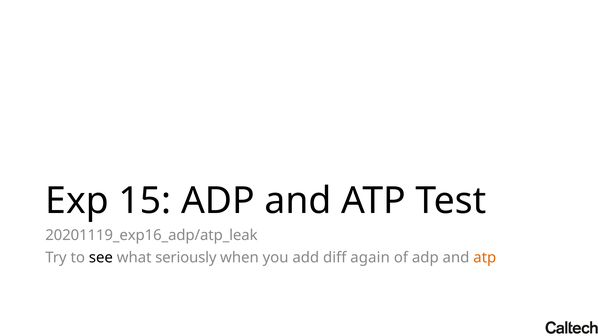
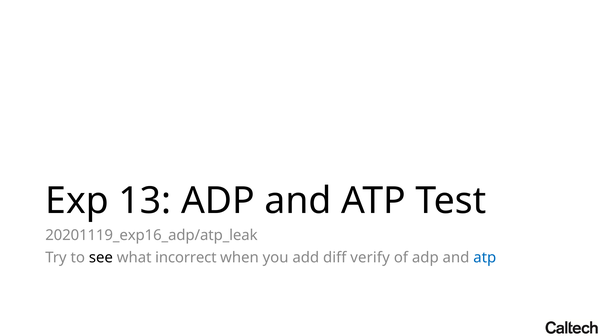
15: 15 -> 13 (145, 201)
seriously: seriously -> incorrect (186, 258)
again: again -> verify (370, 258)
atp colour: orange -> blue (485, 258)
